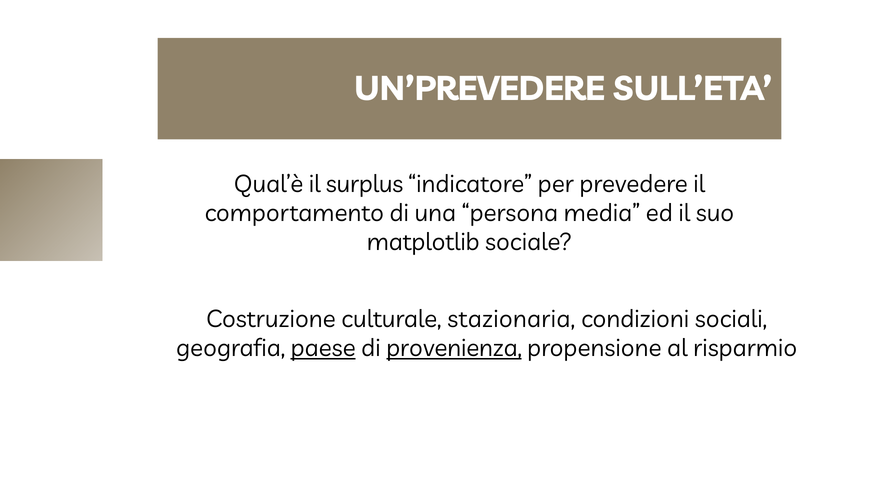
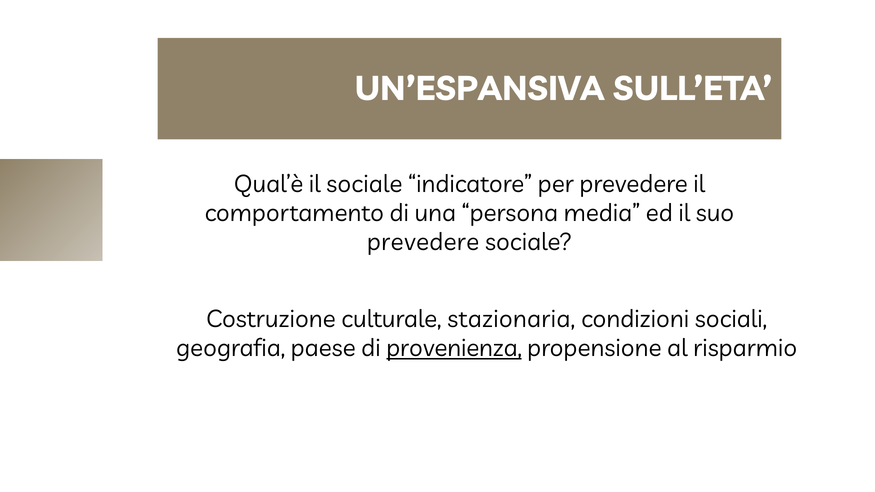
UN’PREVEDERE: UN’PREVEDERE -> UN’ESPANSIVA (480, 89)
il surplus: surplus -> sociale (364, 184)
matplotlib: matplotlib -> prevedere (423, 242)
paese underline: present -> none (323, 349)
